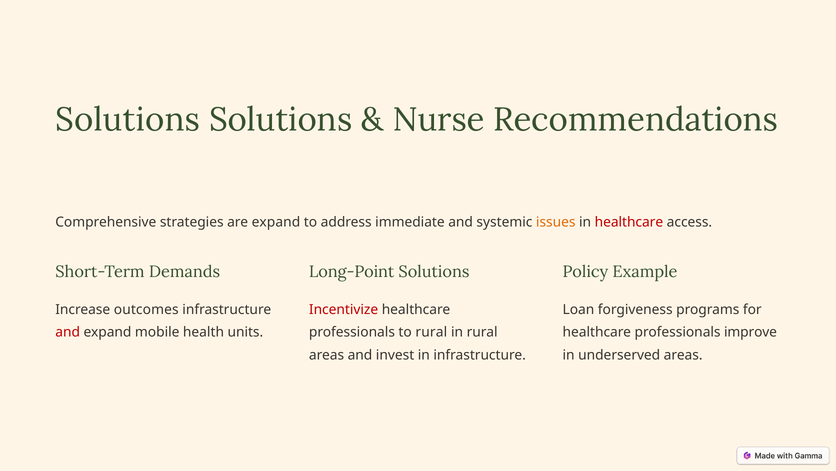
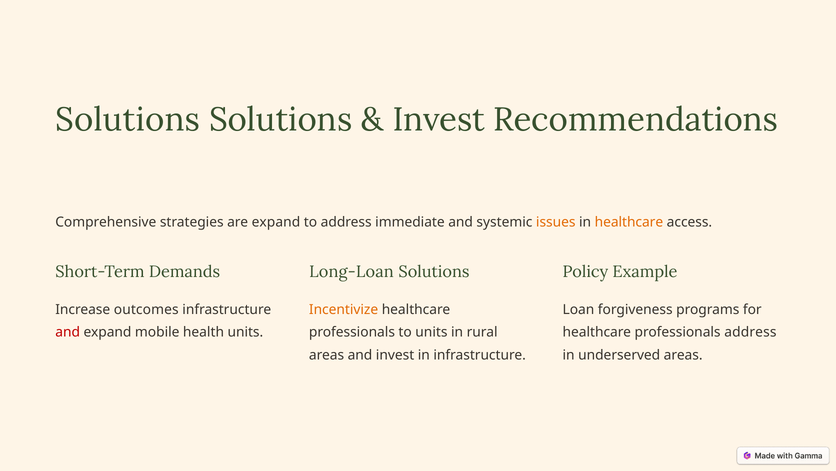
Nurse: Nurse -> Invest (439, 119)
healthcare colour: red -> orange (629, 222)
Long-Point: Long-Point -> Long-Loan (351, 271)
Incentivize colour: red -> orange (344, 309)
to rural: rural -> units (431, 332)
professionals improve: improve -> address (750, 332)
